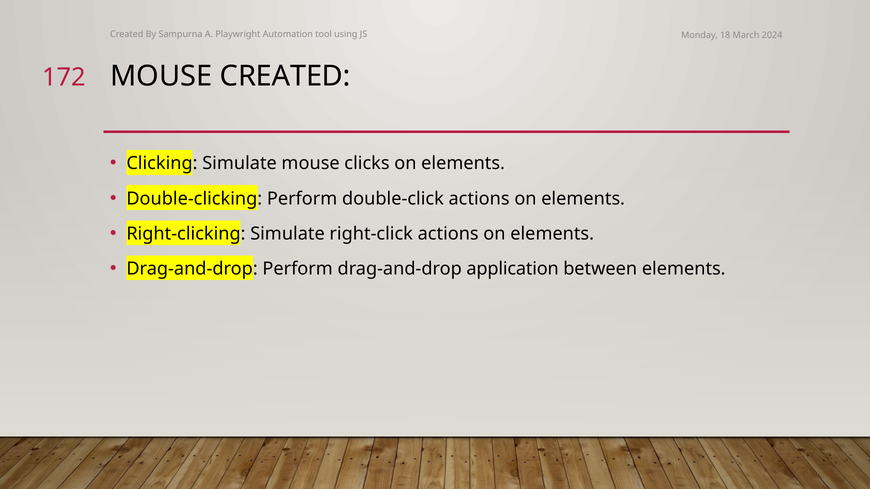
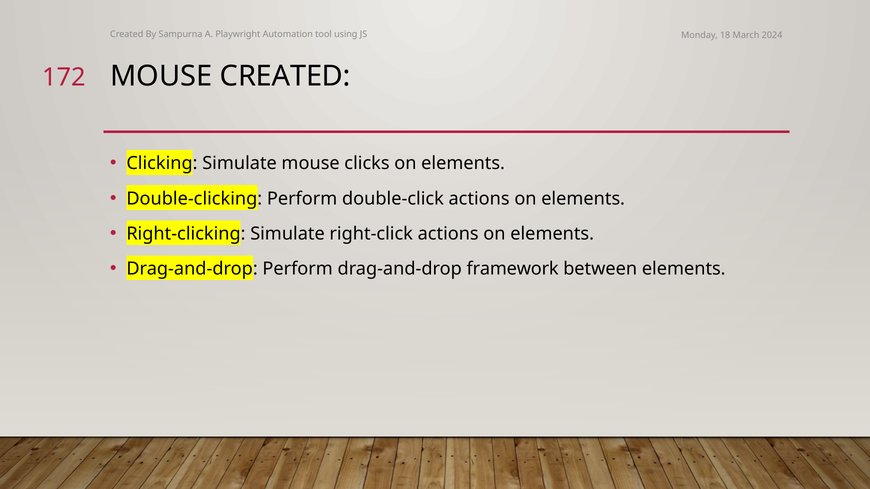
application: application -> framework (513, 269)
